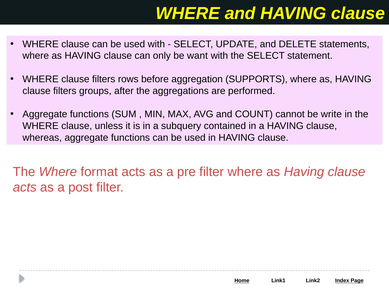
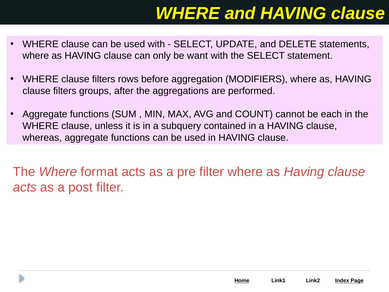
SUPPORTS: SUPPORTS -> MODIFIERS (257, 79)
write: write -> each (331, 114)
